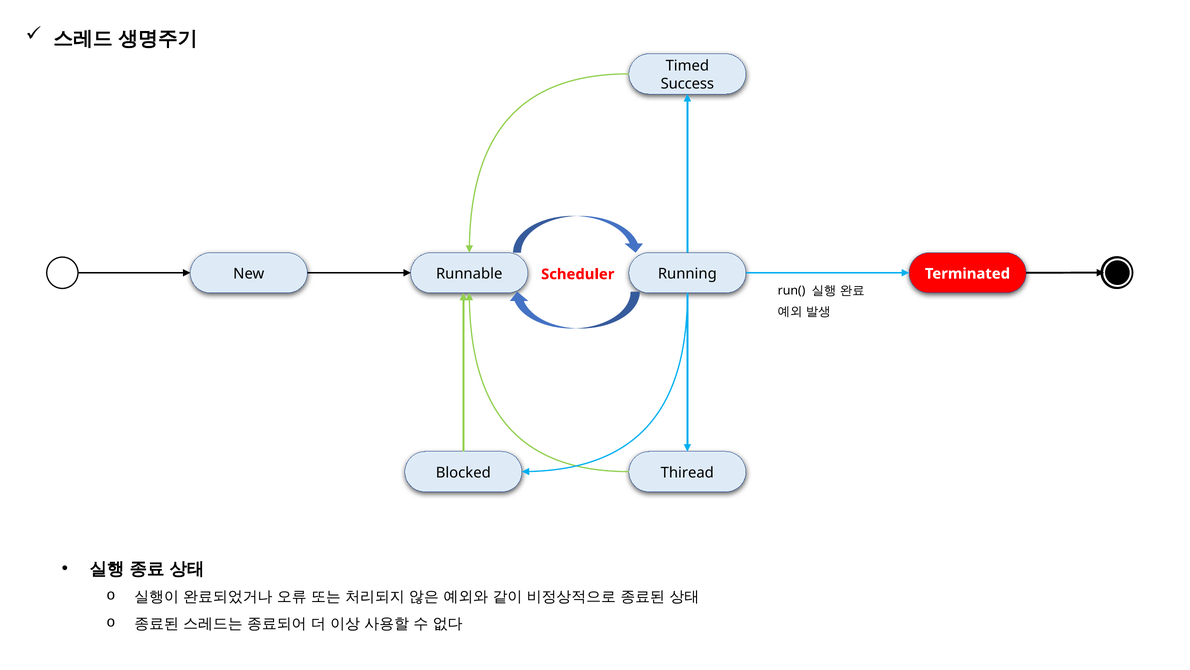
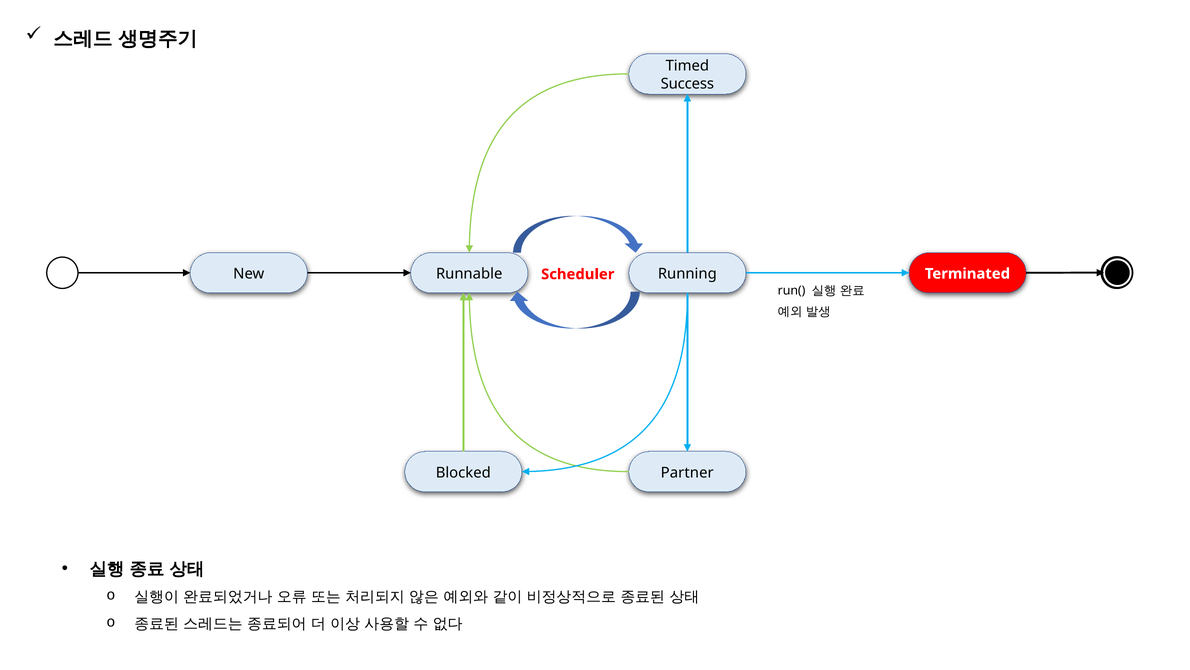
Thiread: Thiread -> Partner (687, 472)
